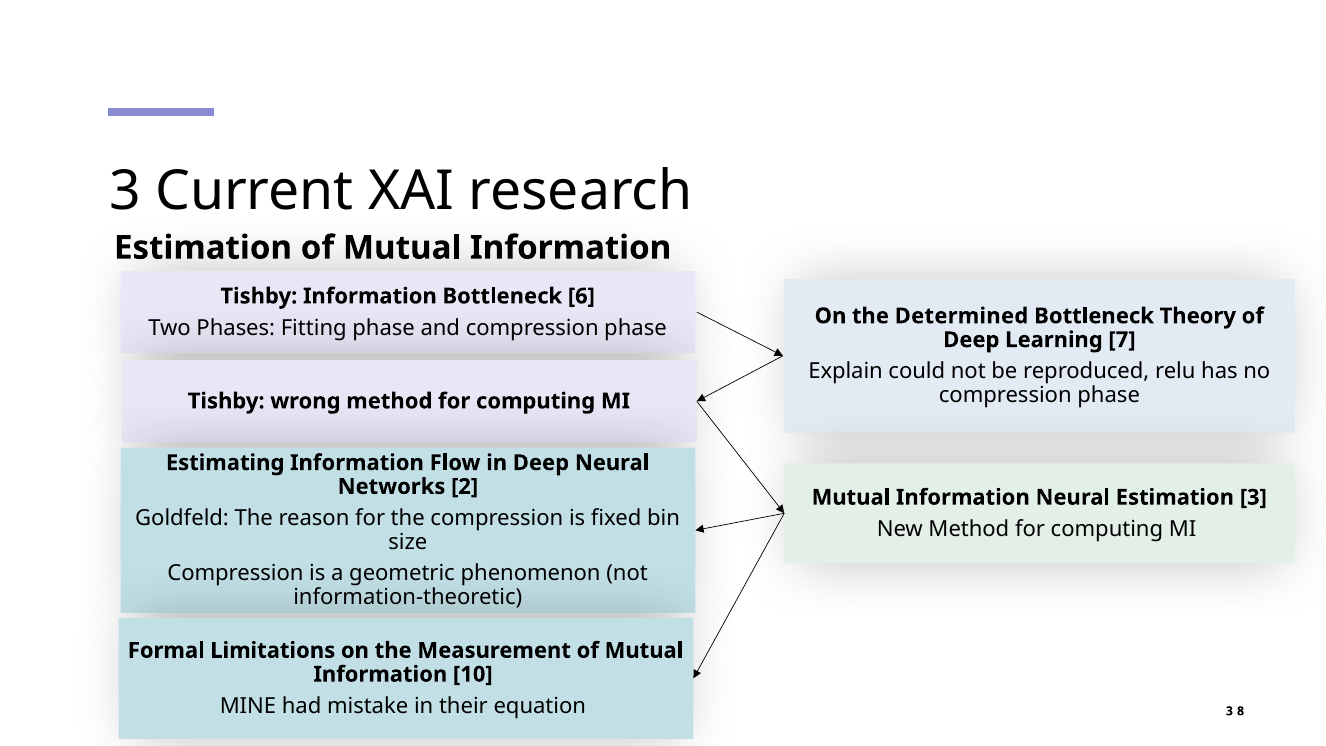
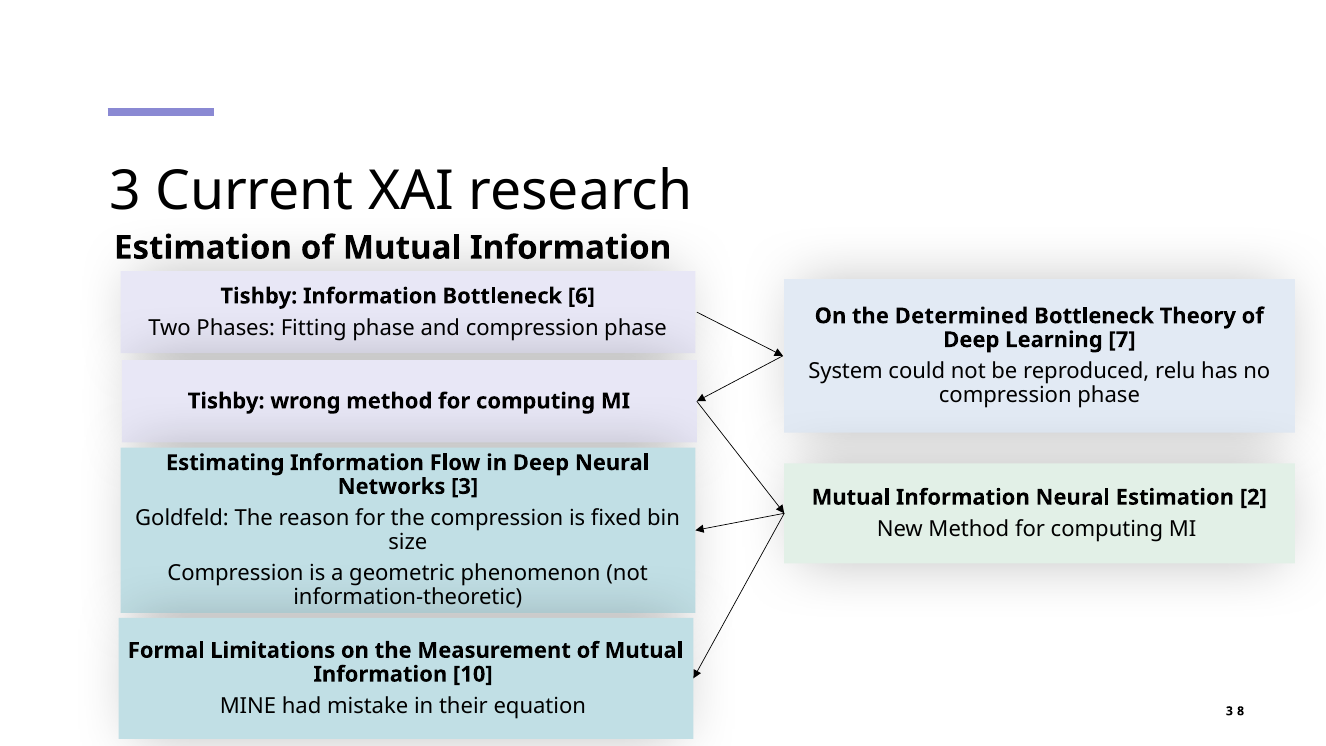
Explain: Explain -> System (846, 371)
Networks 2: 2 -> 3 (465, 487)
Estimation 3: 3 -> 2 (1253, 497)
